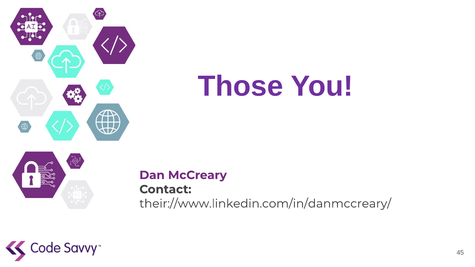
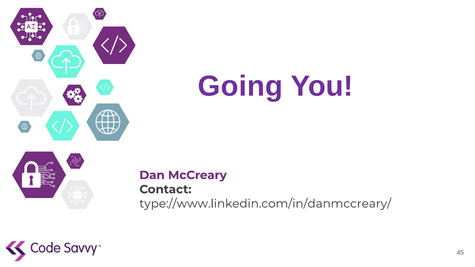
Those: Those -> Going (240, 86)
their://www.linkedin.com/in/danmccreary/: their://www.linkedin.com/in/danmccreary/ -> type://www.linkedin.com/in/danmccreary/ (265, 204)
